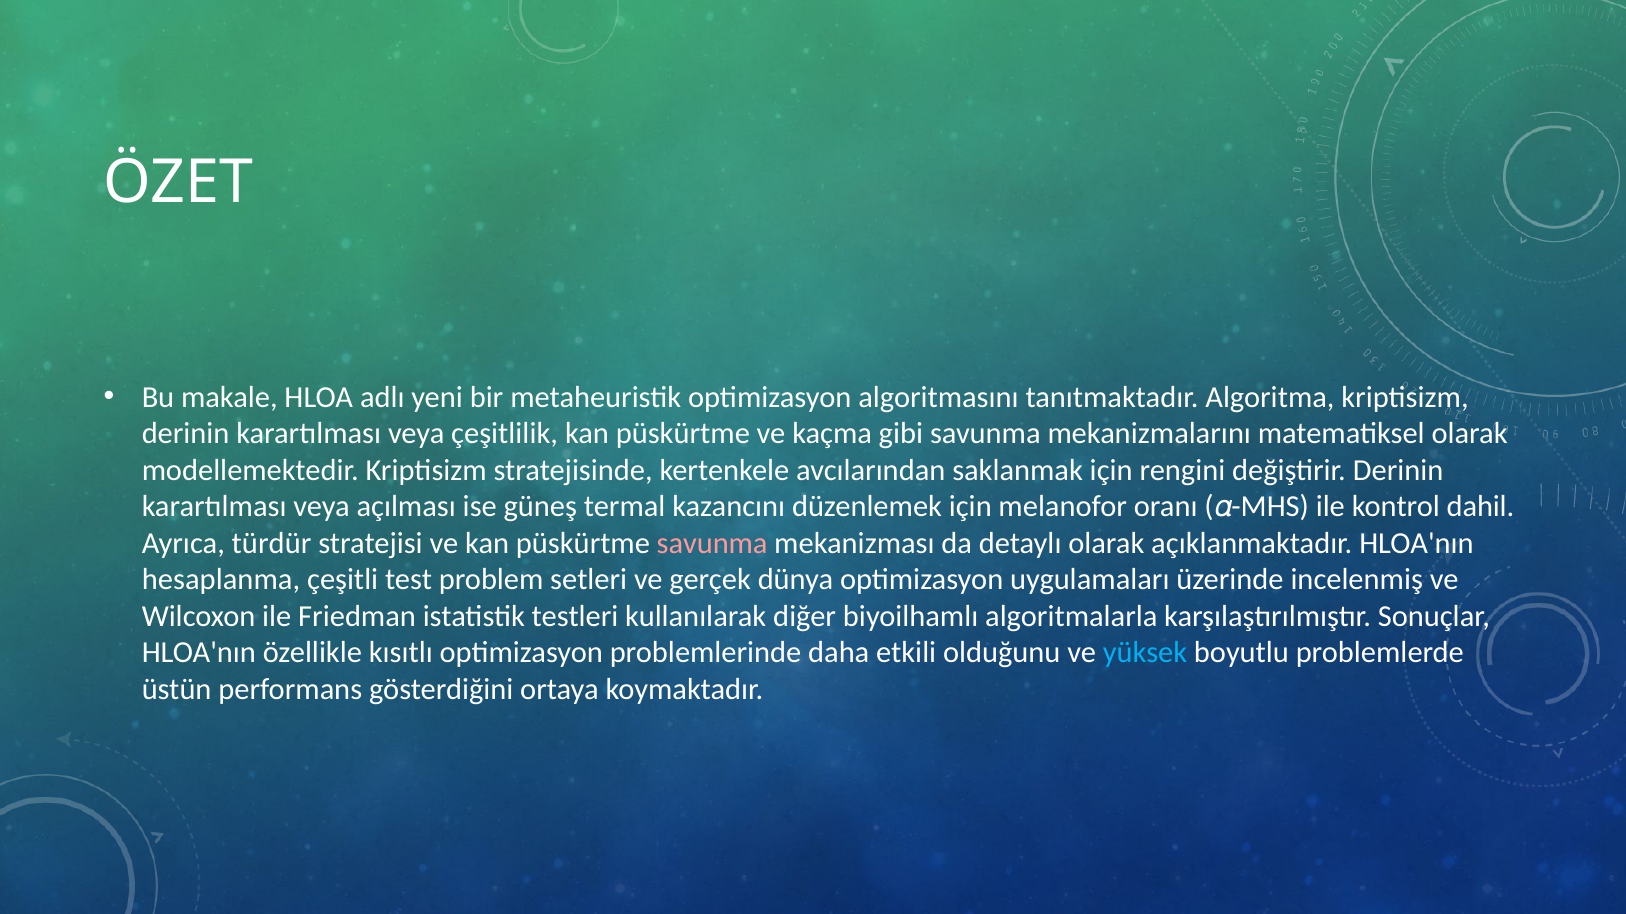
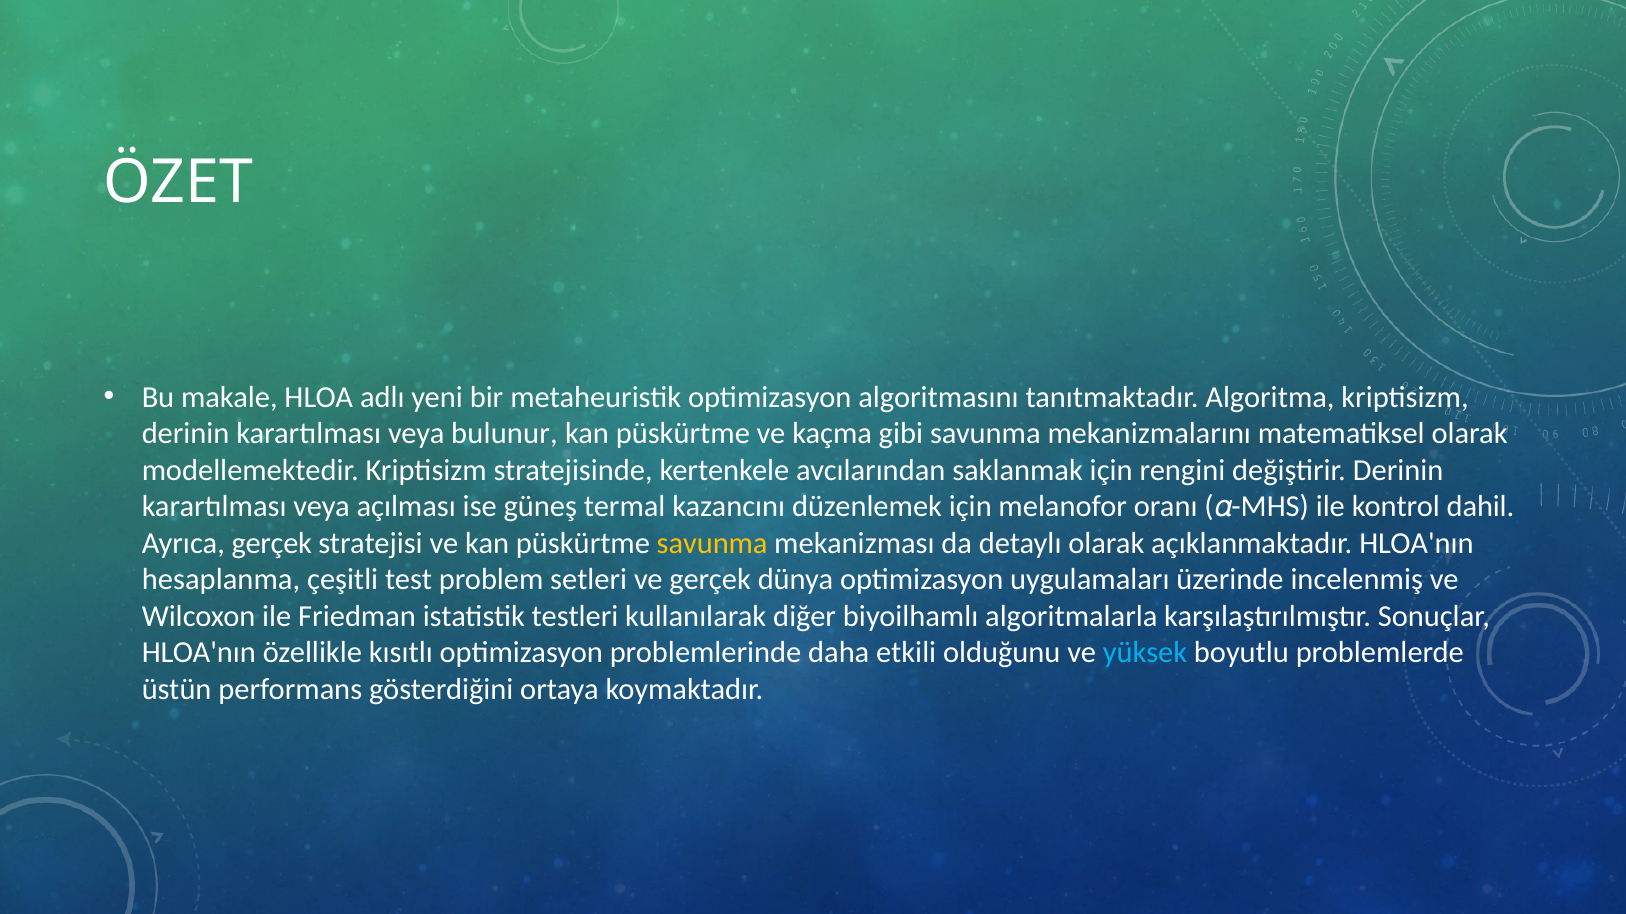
çeşitlilik: çeşitlilik -> bulunur (505, 434)
Ayrıca türdür: türdür -> gerçek (272, 544)
savunma colour: pink -> yellow (712, 544)
